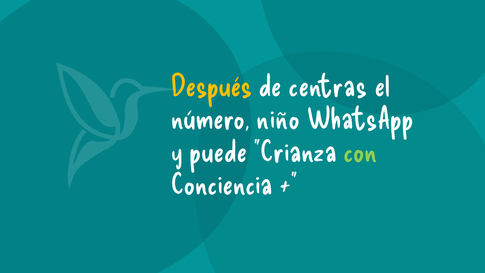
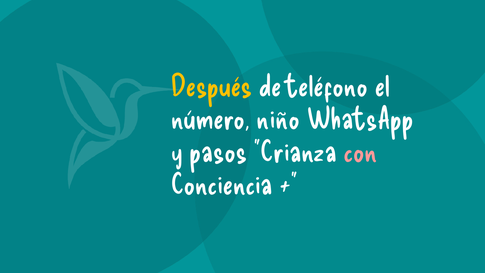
centras: centras -> teléfono (328, 86)
puede: puede -> pasos (218, 152)
con colour: light green -> pink (360, 152)
